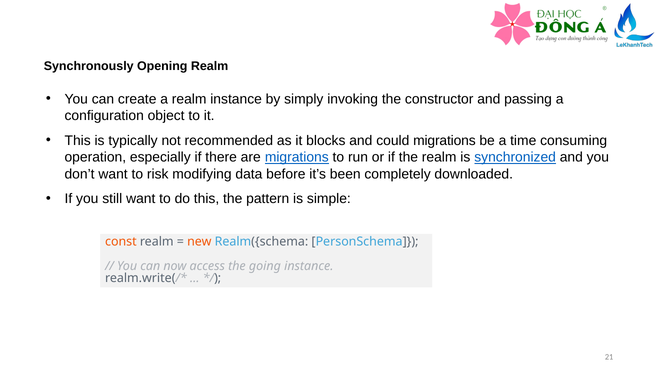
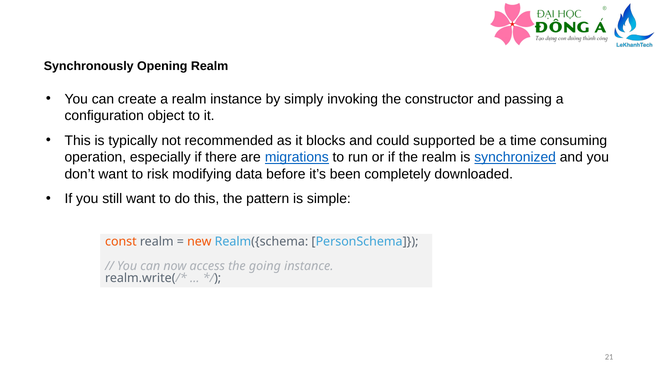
could migrations: migrations -> supported (444, 141)
